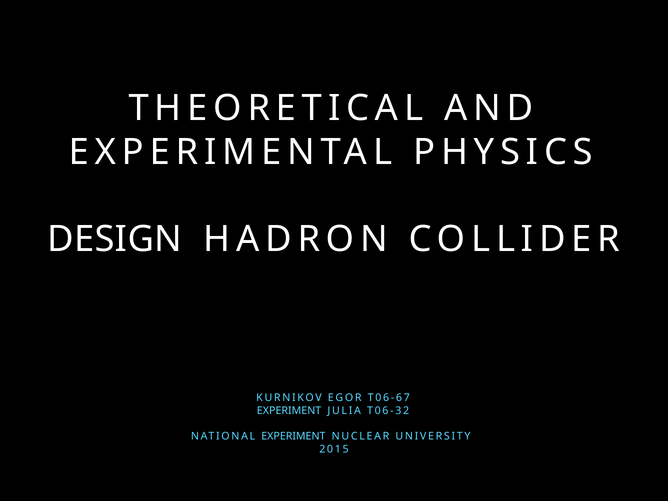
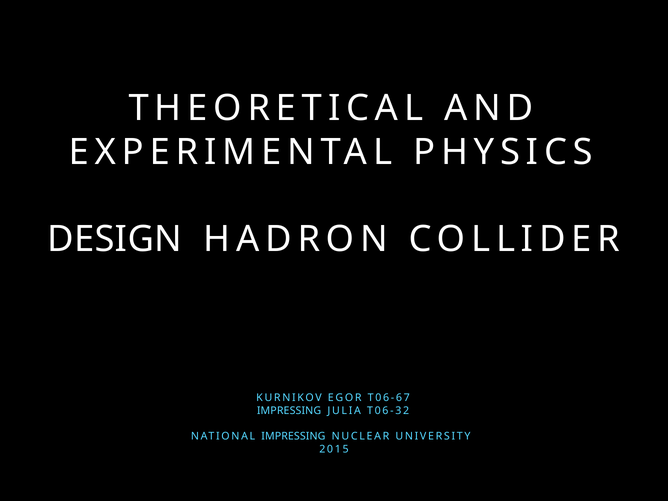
EXPERIMENT: EXPERIMENT -> IMPRESSING (289, 411)
NATIONAL EXPERIMENT: EXPERIMENT -> IMPRESSING (293, 436)
